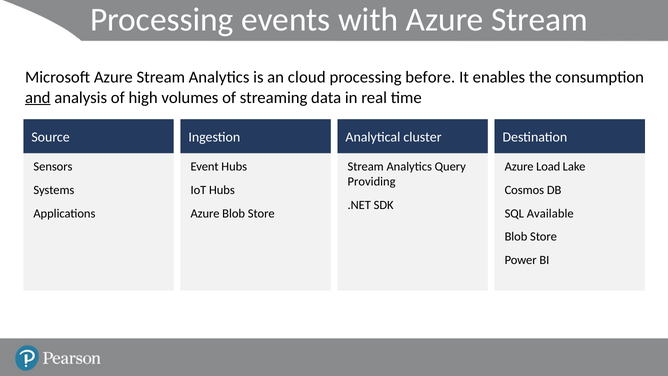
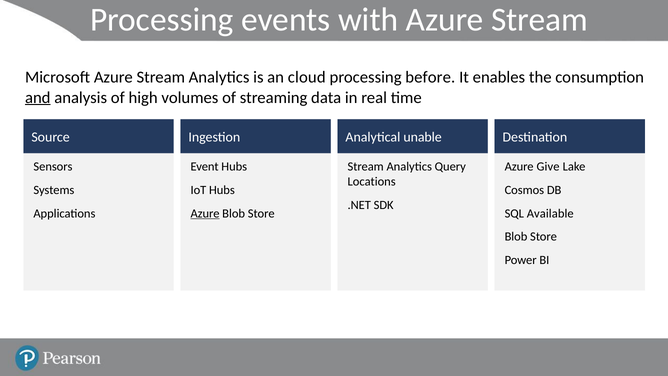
cluster: cluster -> unable (423, 137)
Load: Load -> Give (548, 167)
Providing: Providing -> Locations (372, 182)
Azure underline: none -> present (205, 213)
